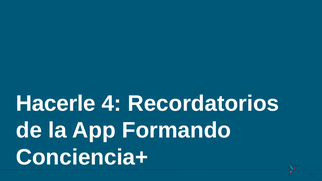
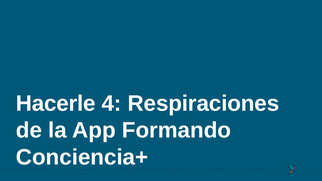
Recordatorios: Recordatorios -> Respiraciones (203, 104)
